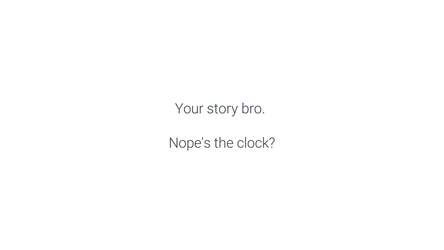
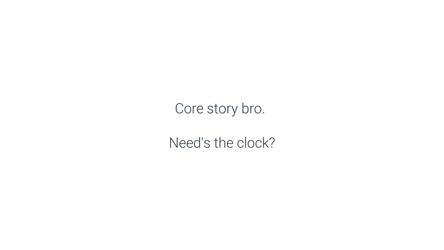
Your: Your -> Core (189, 109)
Nope's: Nope's -> Need's (190, 143)
